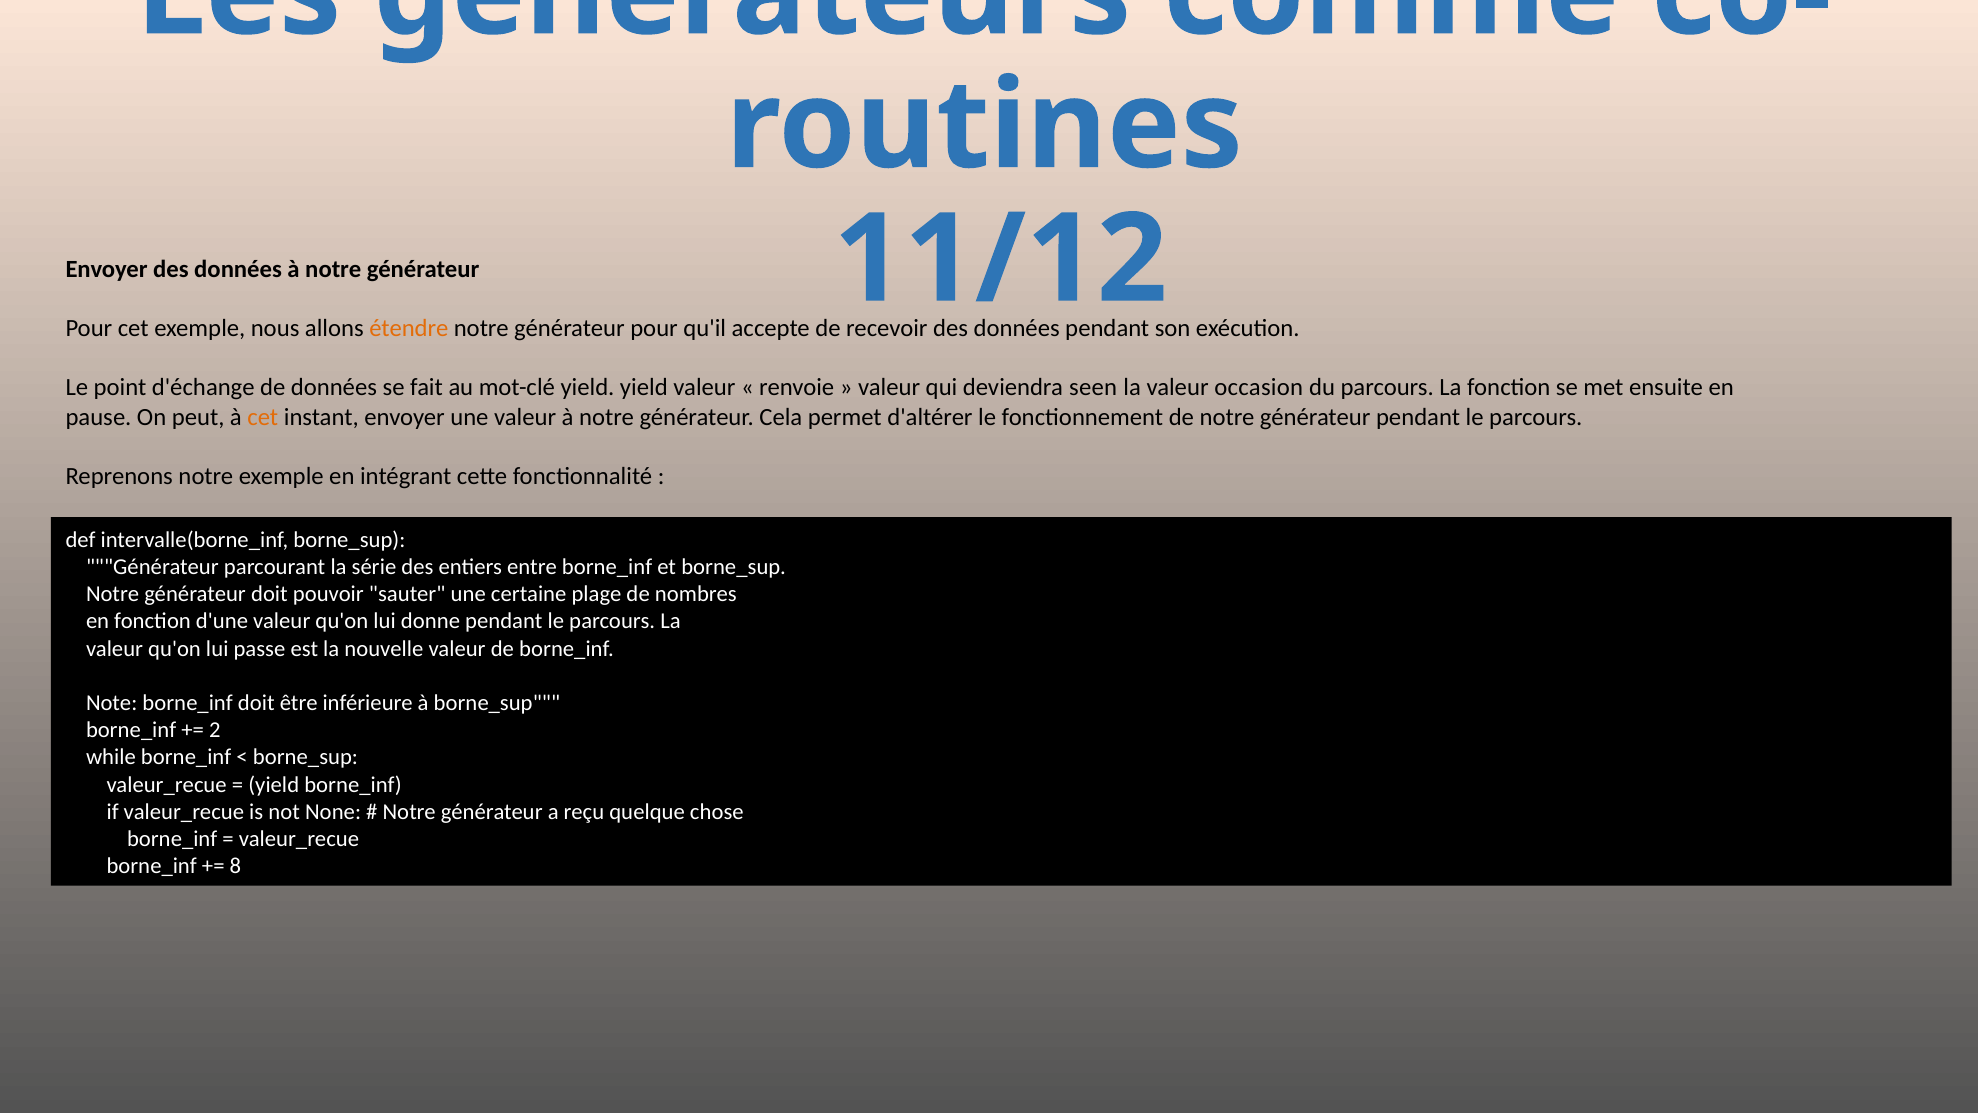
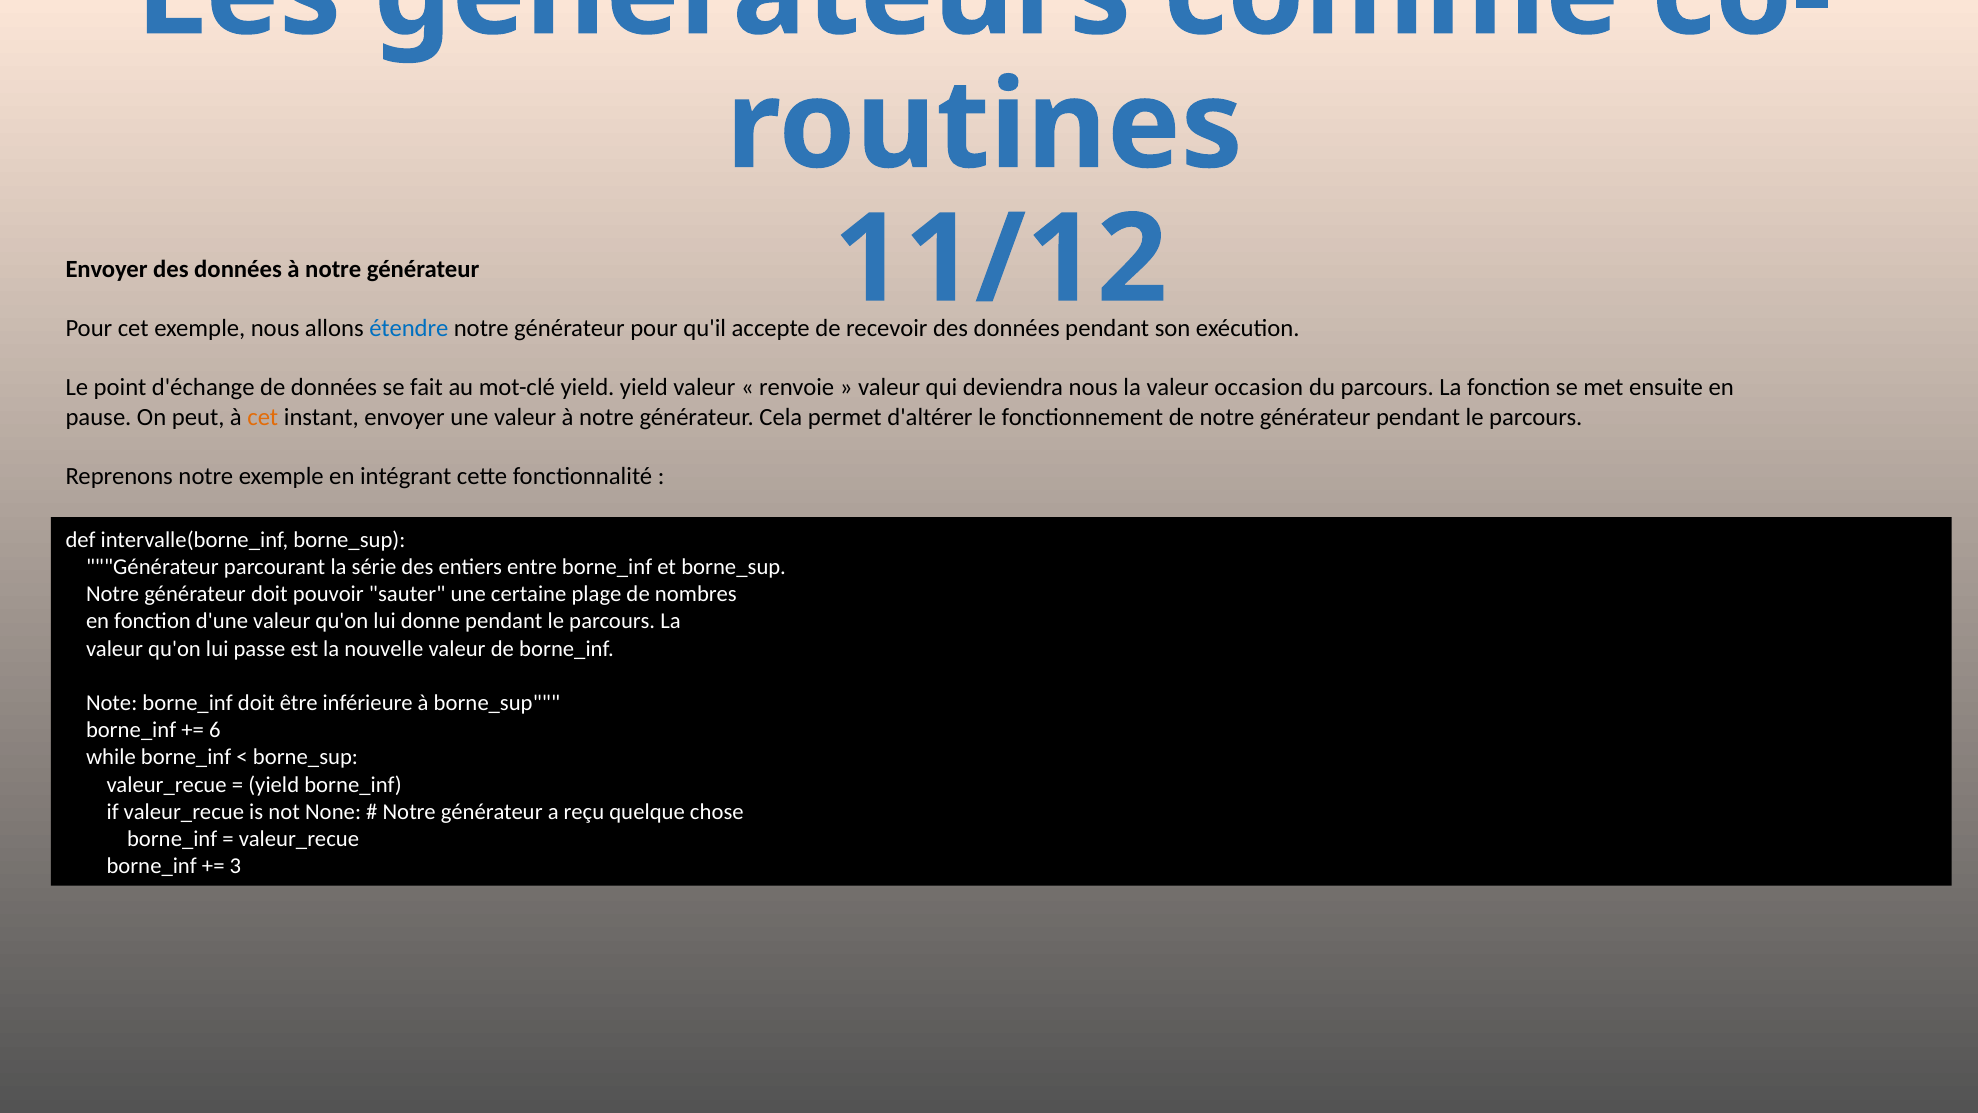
étendre colour: orange -> blue (409, 328)
deviendra seen: seen -> nous (1093, 388)
2: 2 -> 6 (215, 730)
8: 8 -> 3 (235, 866)
